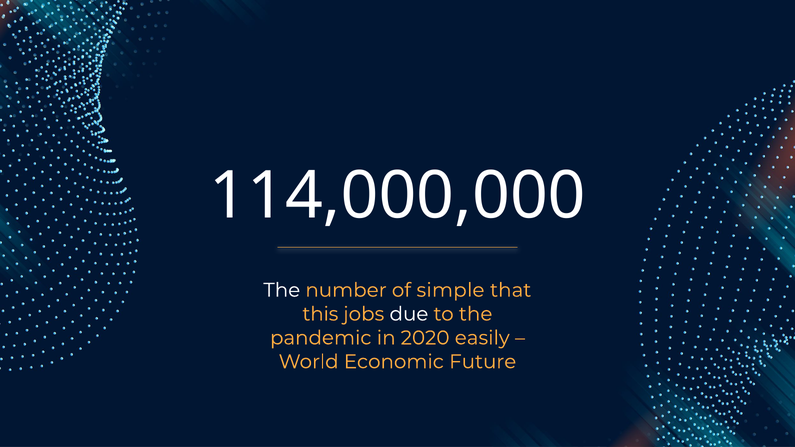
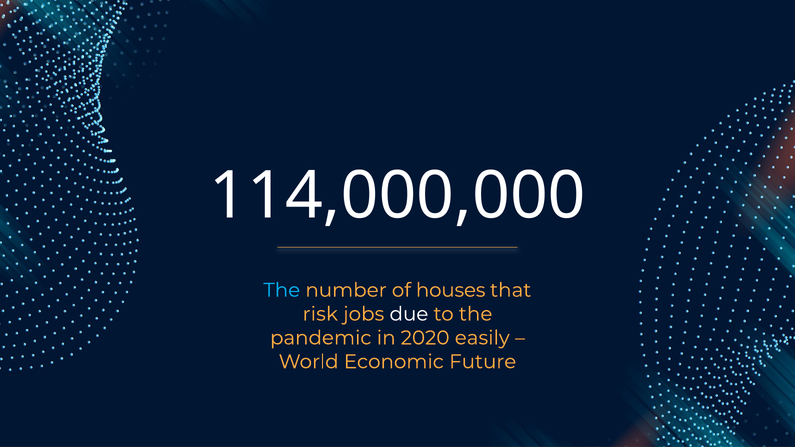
The colour: white -> light blue (282, 290)
simple: simple -> houses (451, 290)
this: this -> risk (320, 314)
